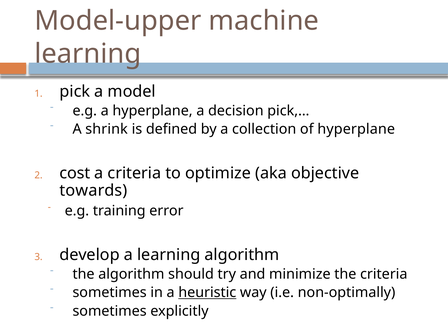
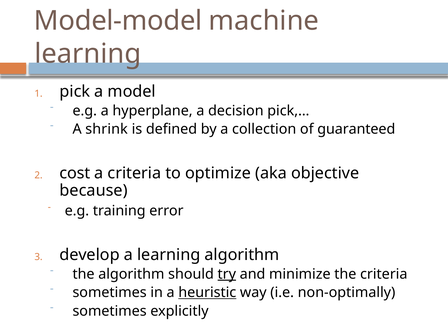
Model-upper: Model-upper -> Model-model (118, 21)
of hyperplane: hyperplane -> guaranteed (356, 129)
towards: towards -> because (94, 191)
try underline: none -> present (227, 274)
